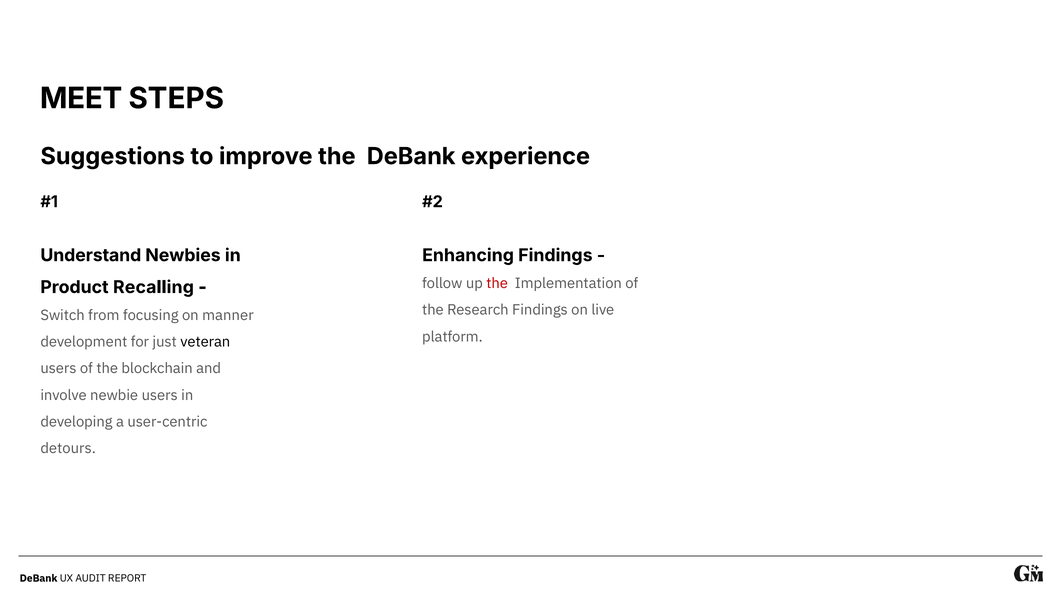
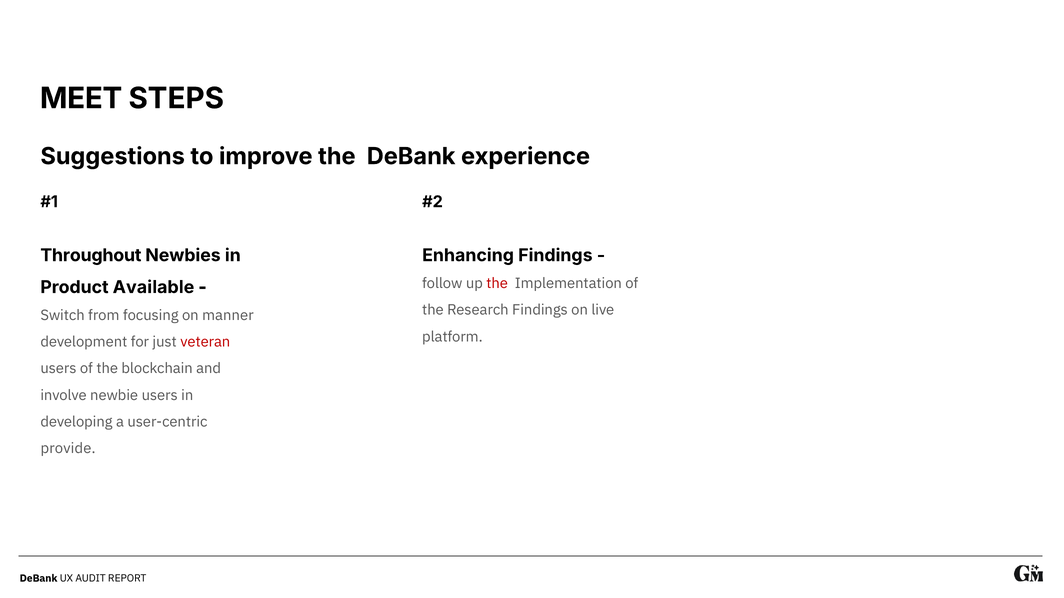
Understand: Understand -> Throughout (91, 256)
Recalling: Recalling -> Available (153, 287)
veteran colour: black -> red (205, 342)
detours: detours -> provide (68, 449)
